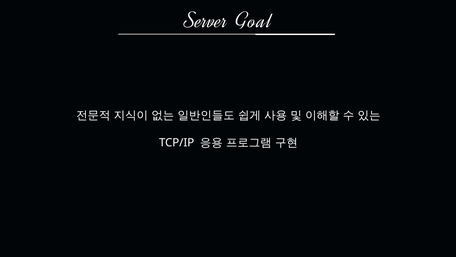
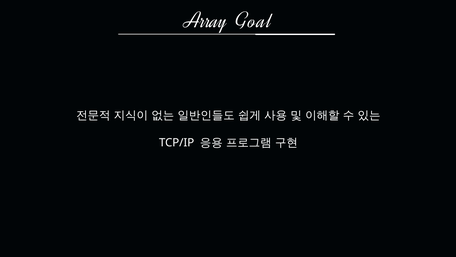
Server: Server -> Array (206, 20)
